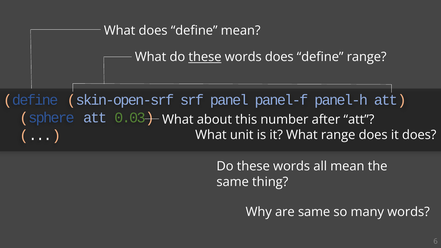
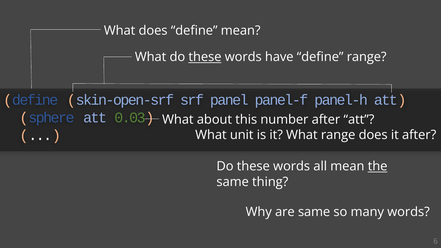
words does: does -> have (279, 57)
it does: does -> after (419, 135)
the underline: none -> present (378, 166)
